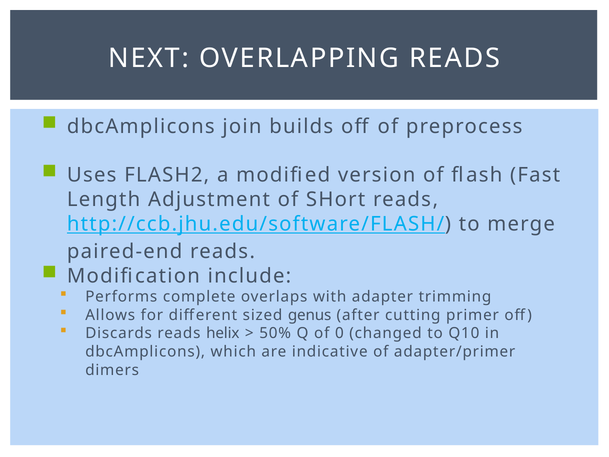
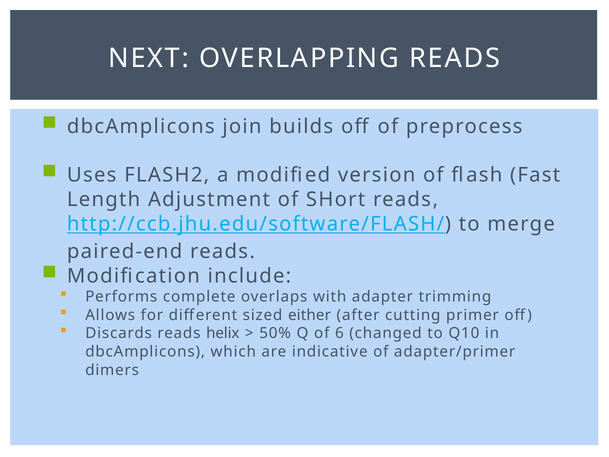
genus: genus -> either (309, 315)
0: 0 -> 6 (339, 333)
